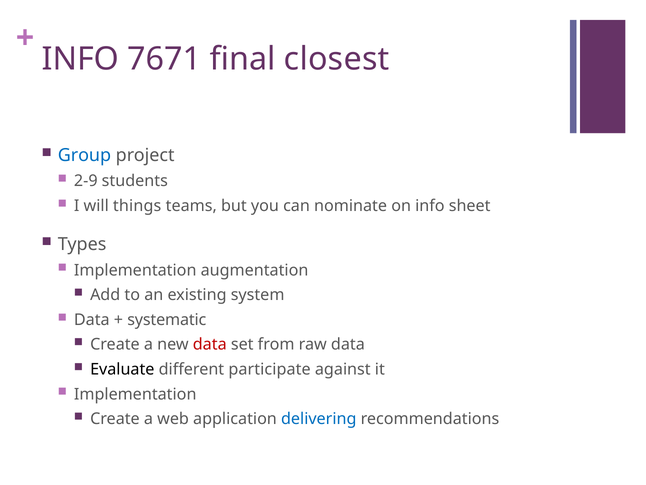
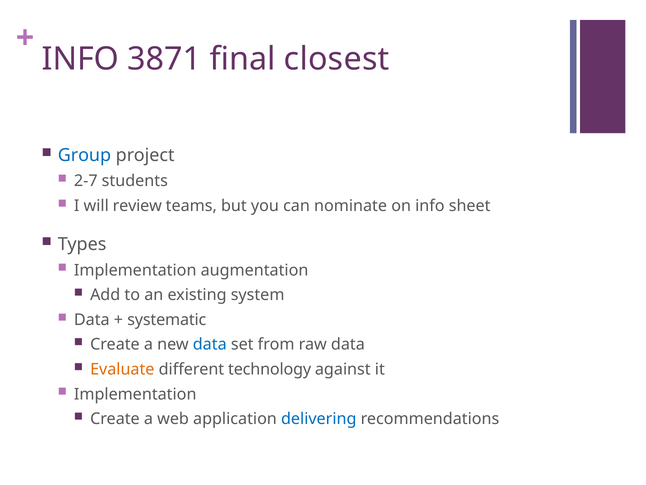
7671: 7671 -> 3871 (164, 59)
2-9: 2-9 -> 2-7 (86, 181)
things: things -> review (137, 206)
data colour: red -> blue (210, 344)
Evaluate colour: black -> orange (122, 369)
participate: participate -> technology (270, 369)
